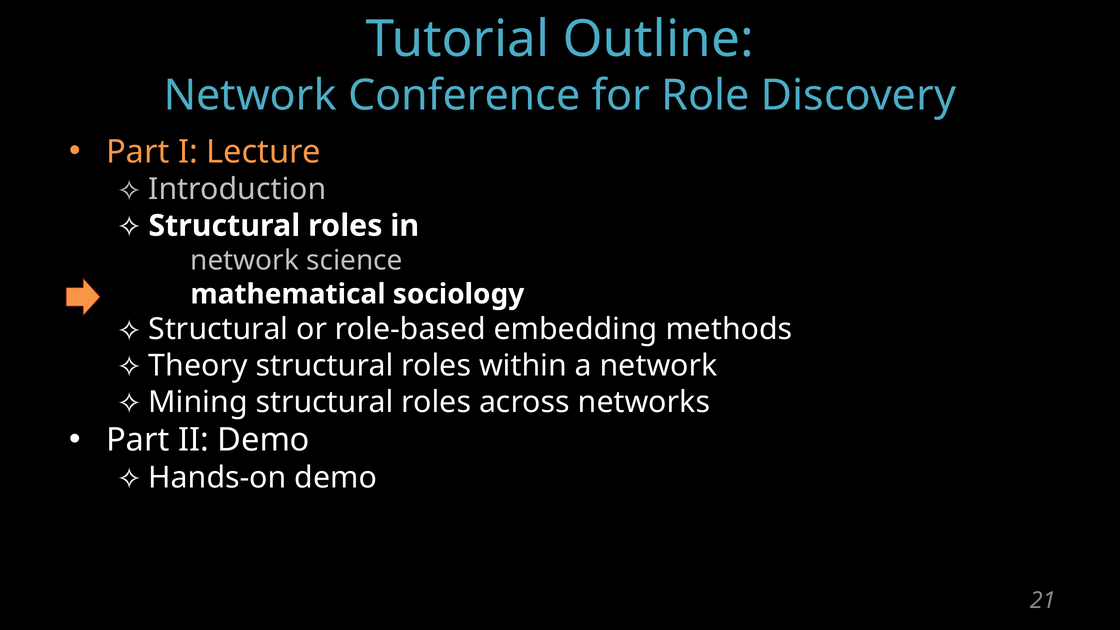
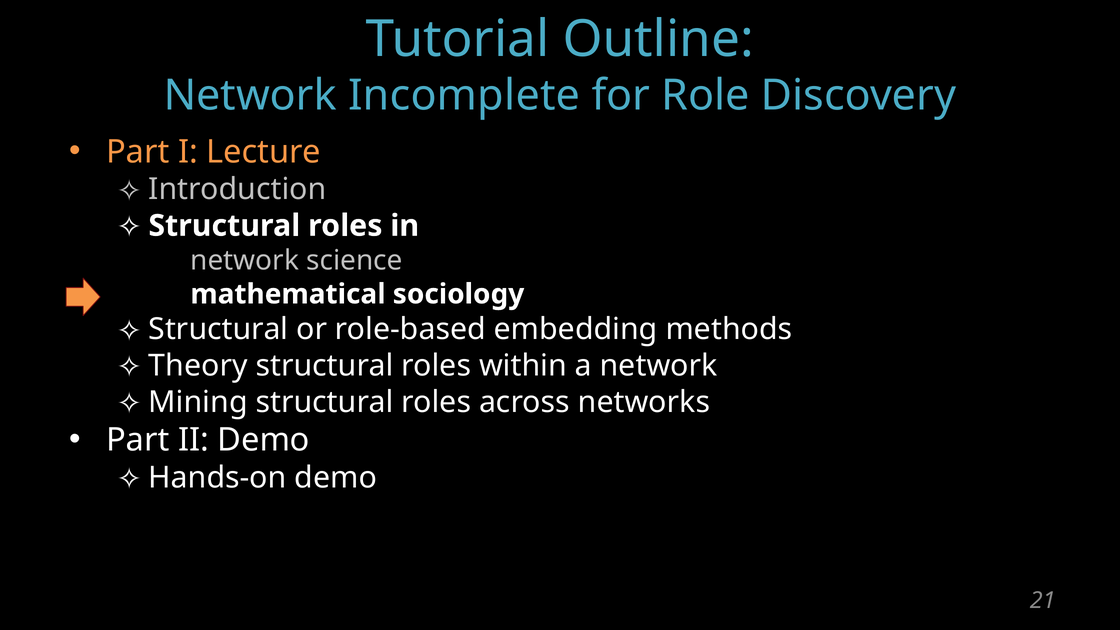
Conference: Conference -> Incomplete (464, 95)
